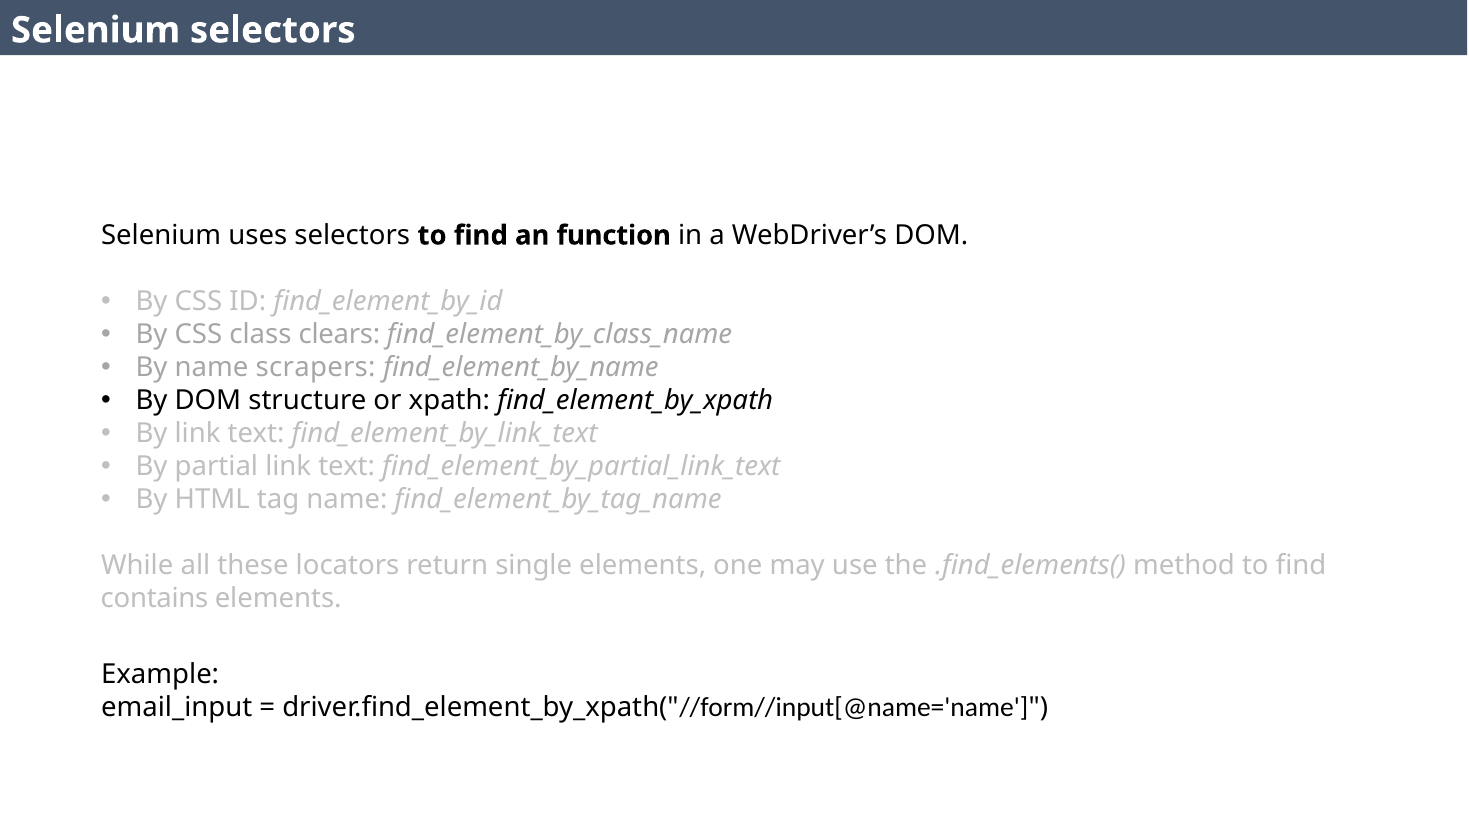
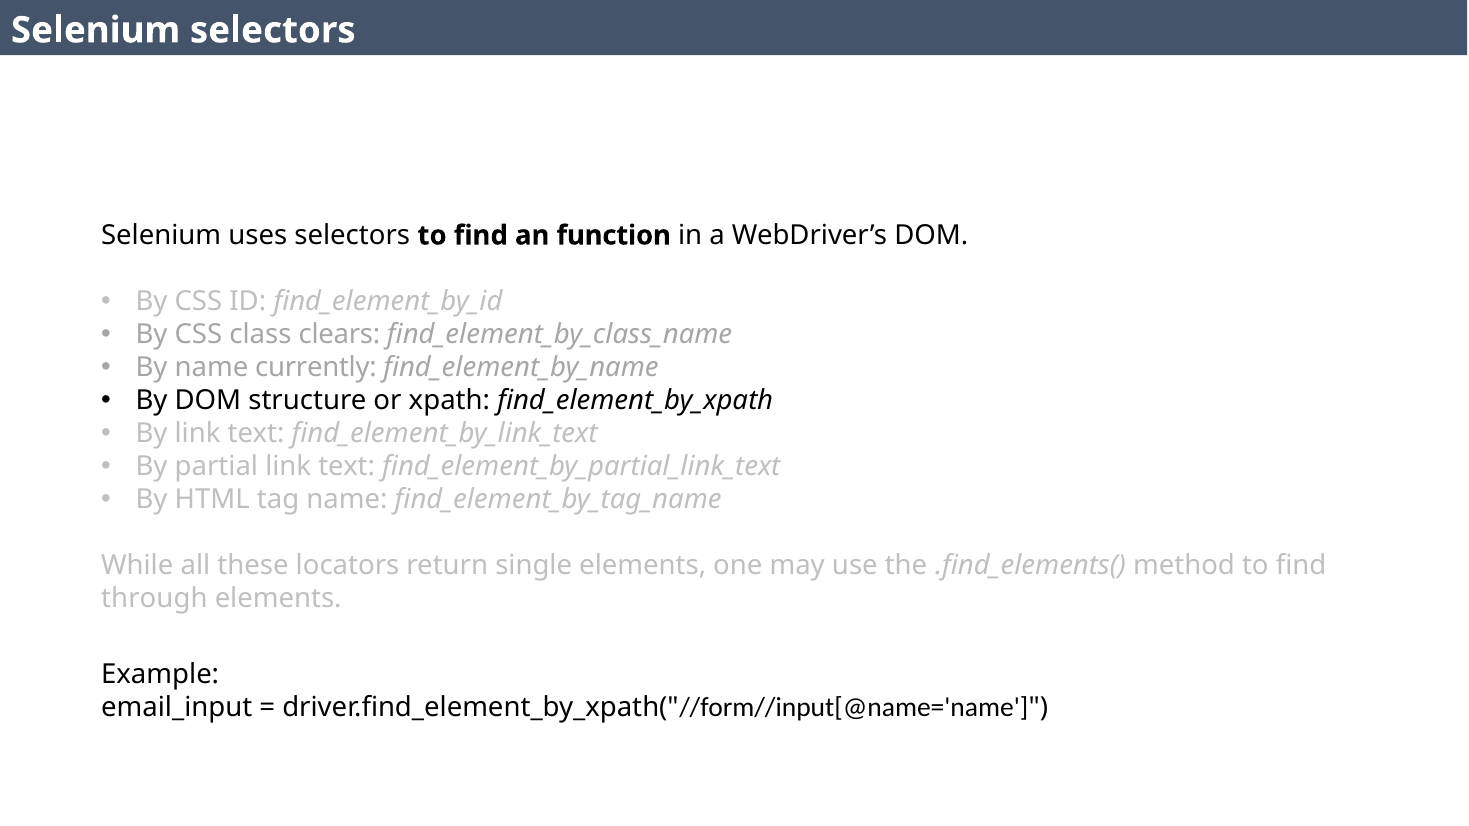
scrapers: scrapers -> currently (316, 368)
contains: contains -> through (154, 599)
